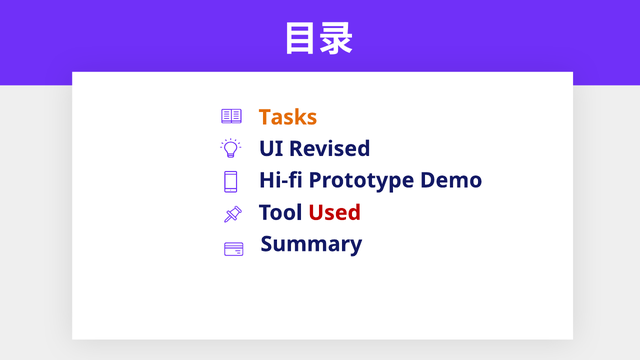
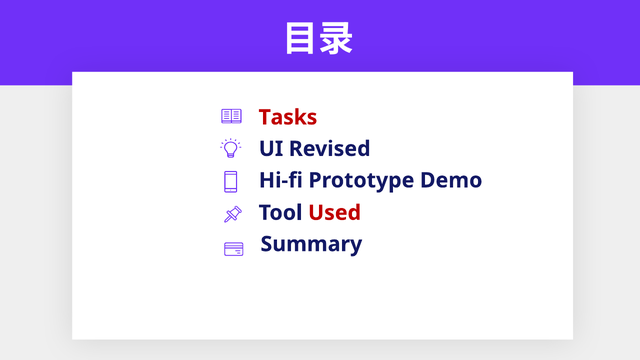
Tasks colour: orange -> red (288, 117)
